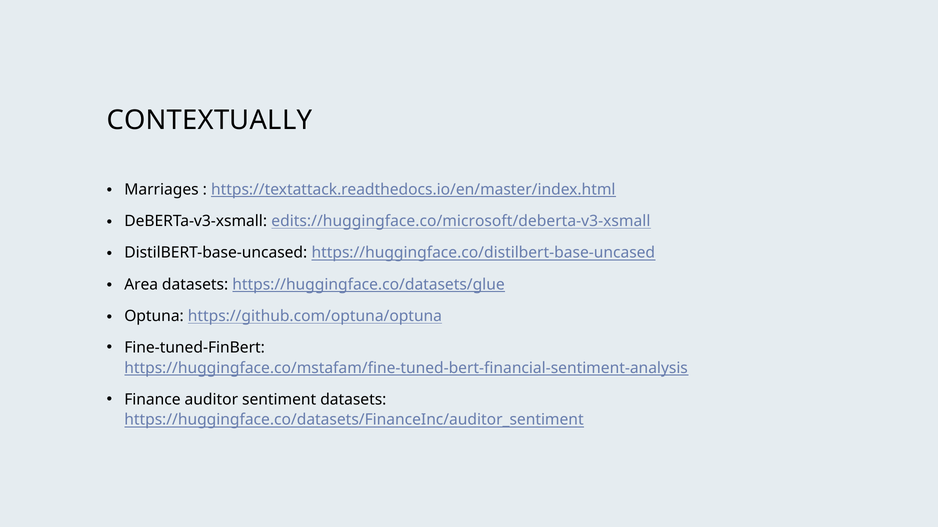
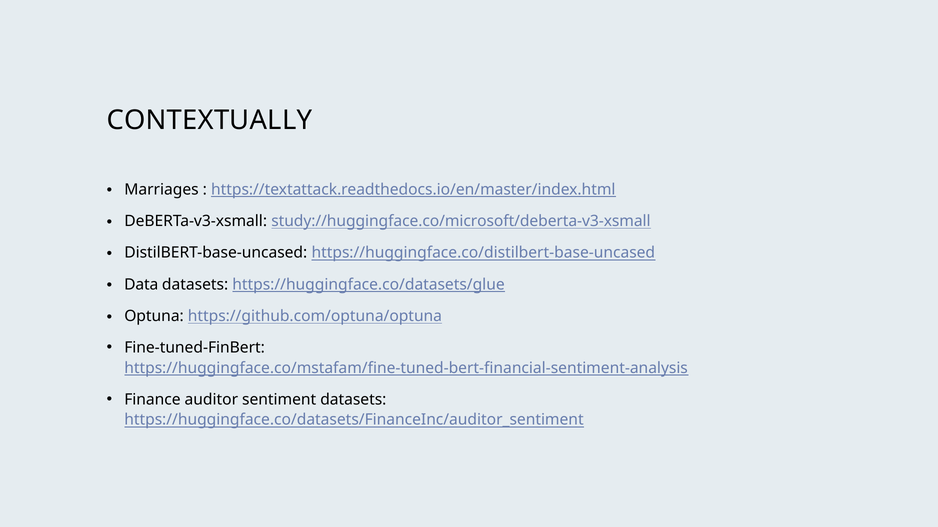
edits://huggingface.co/microsoft/deberta-v3-xsmall: edits://huggingface.co/microsoft/deberta-v3-xsmall -> study://huggingface.co/microsoft/deberta-v3-xsmall (461, 221)
Area: Area -> Data (141, 285)
